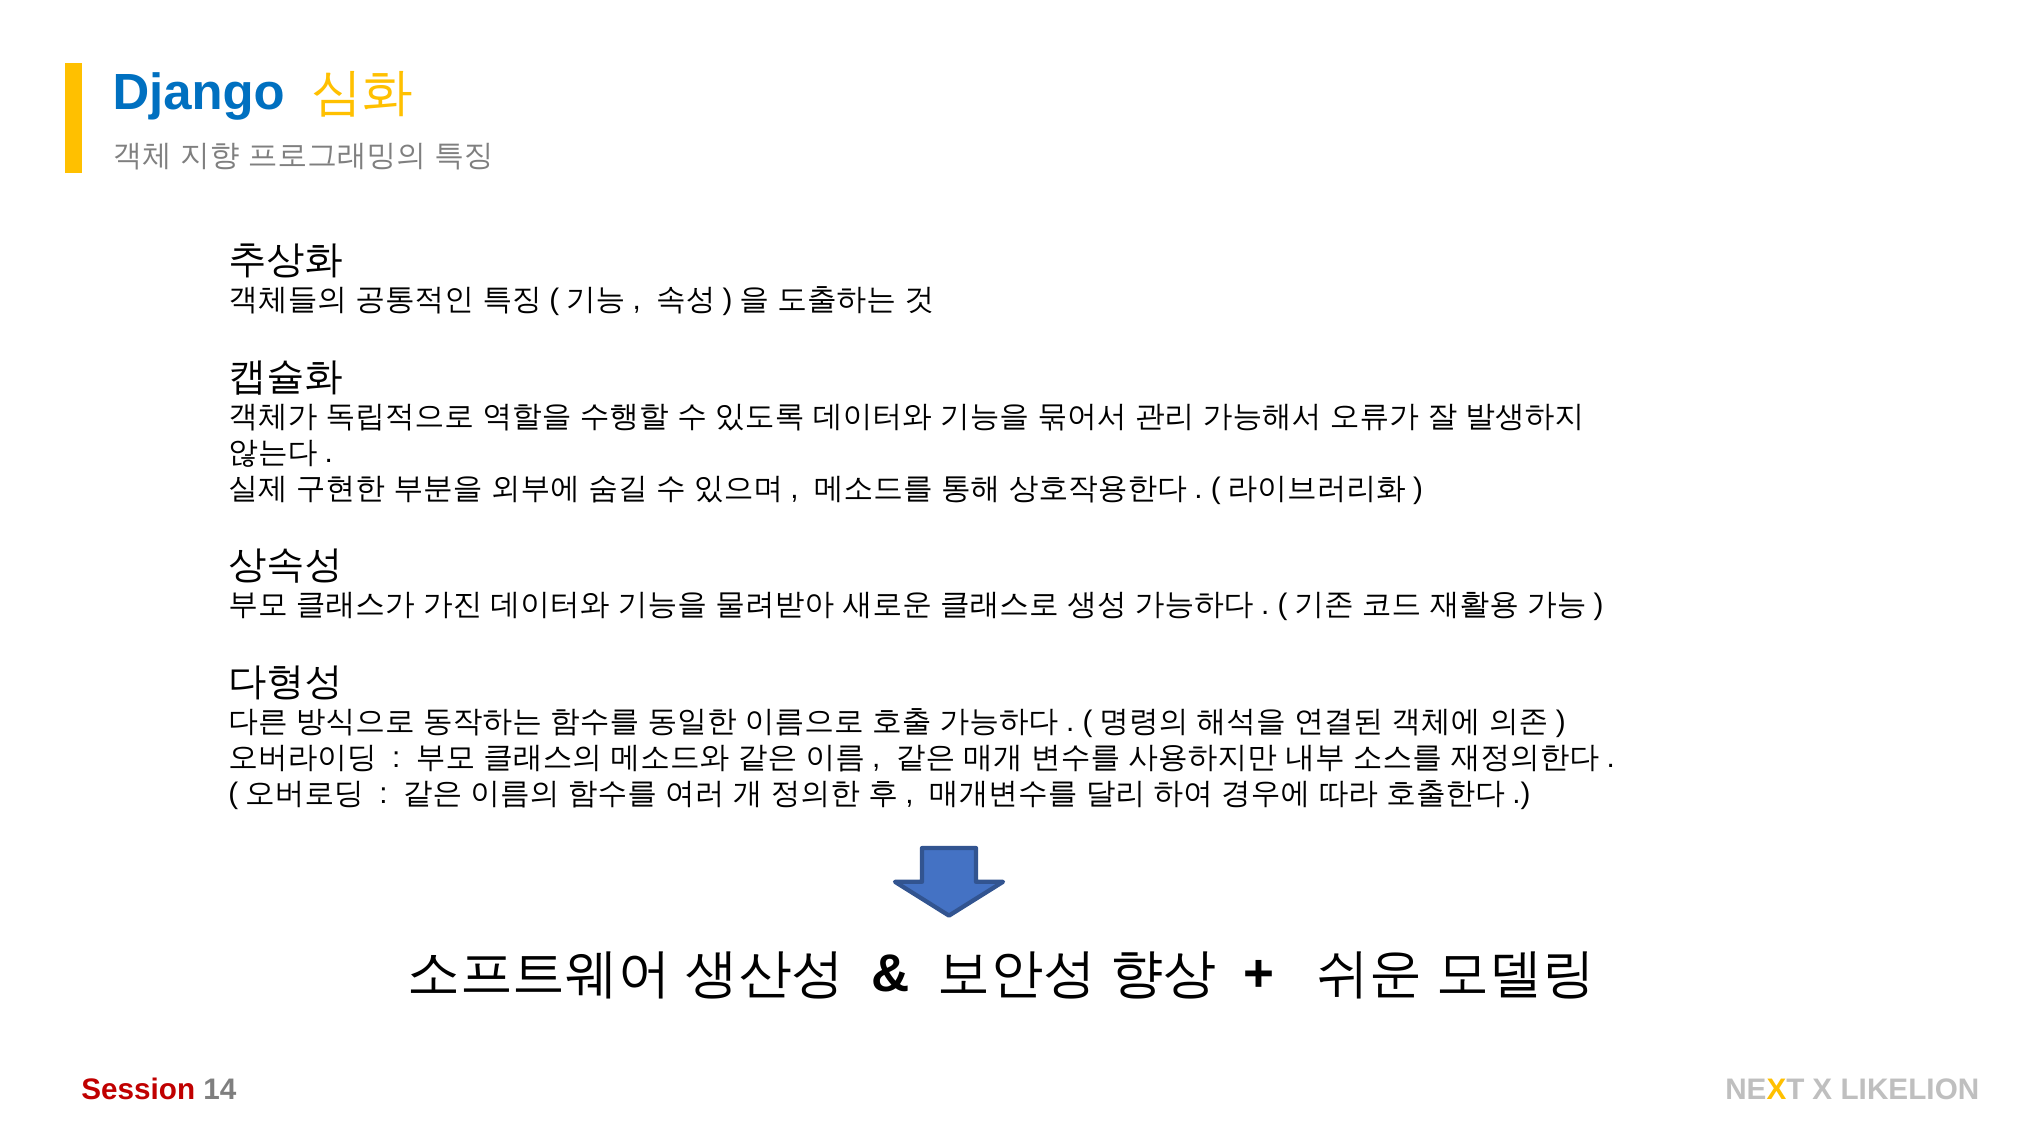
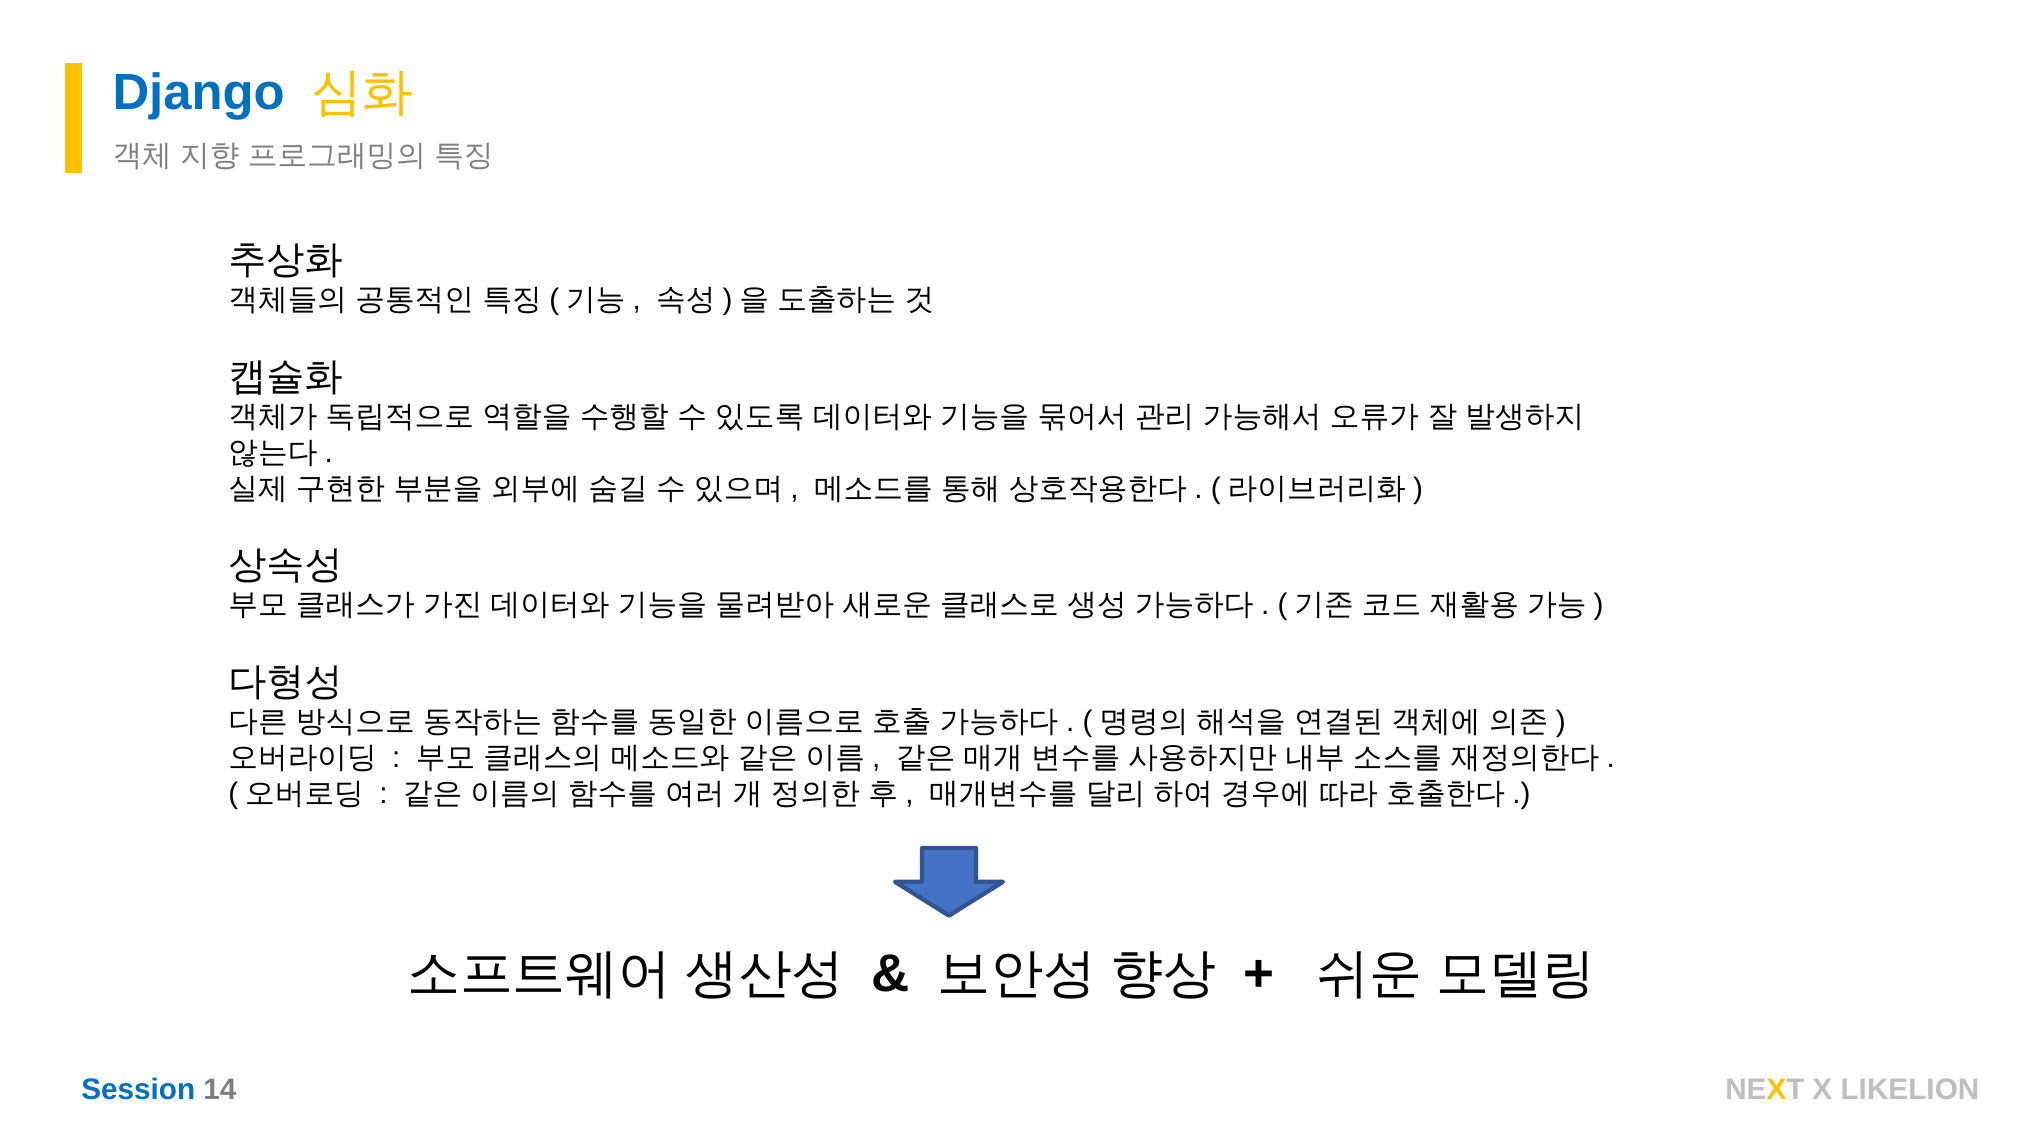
Session colour: red -> blue (138, 1089)
